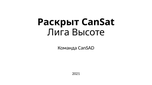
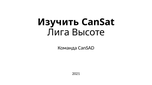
Раскрыт: Раскрыт -> Изучить (58, 22)
